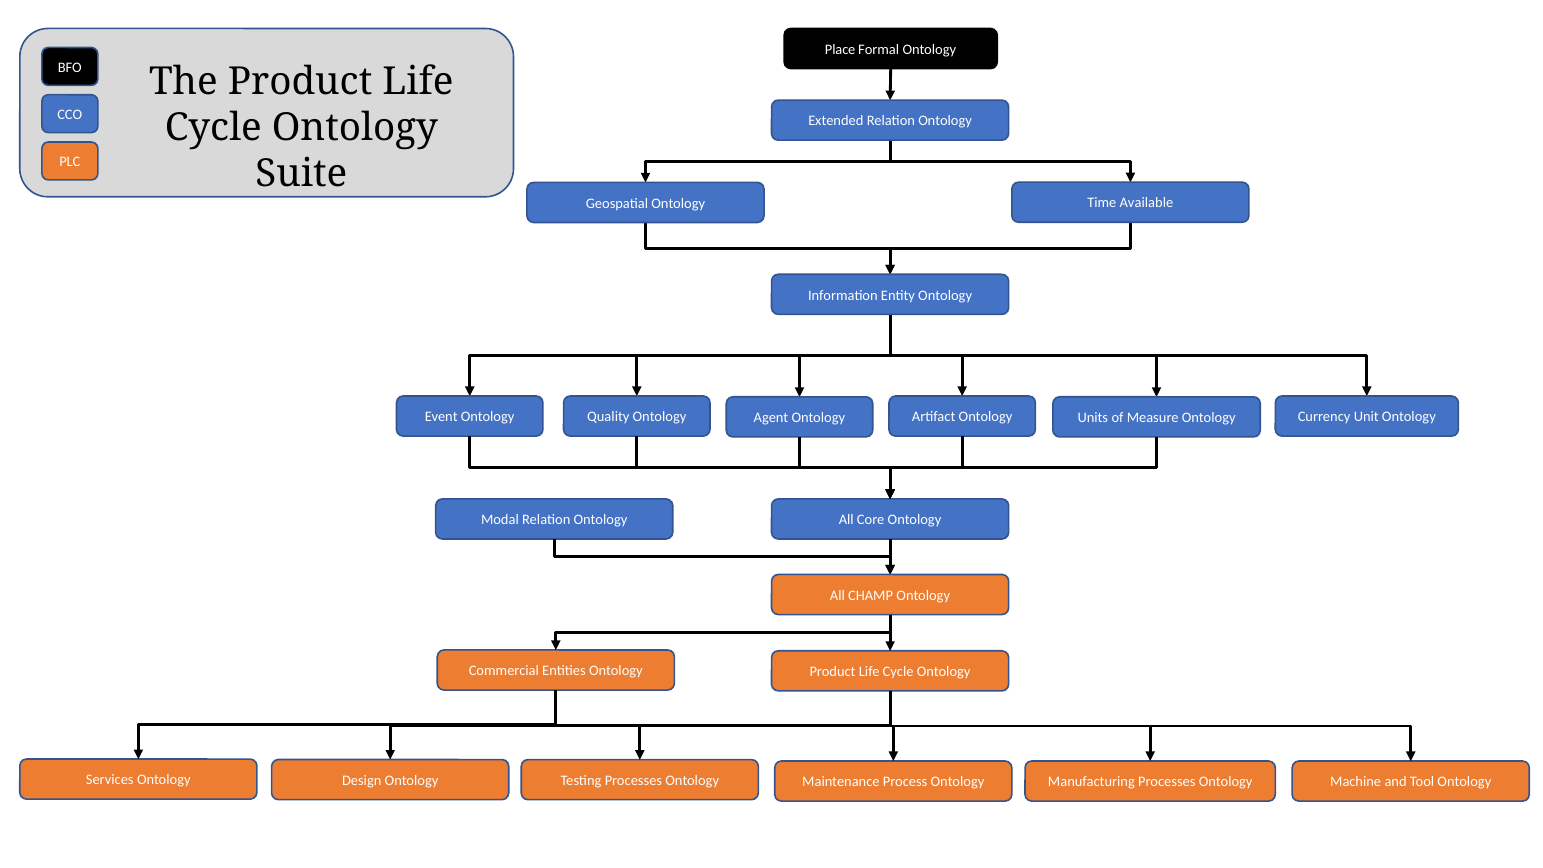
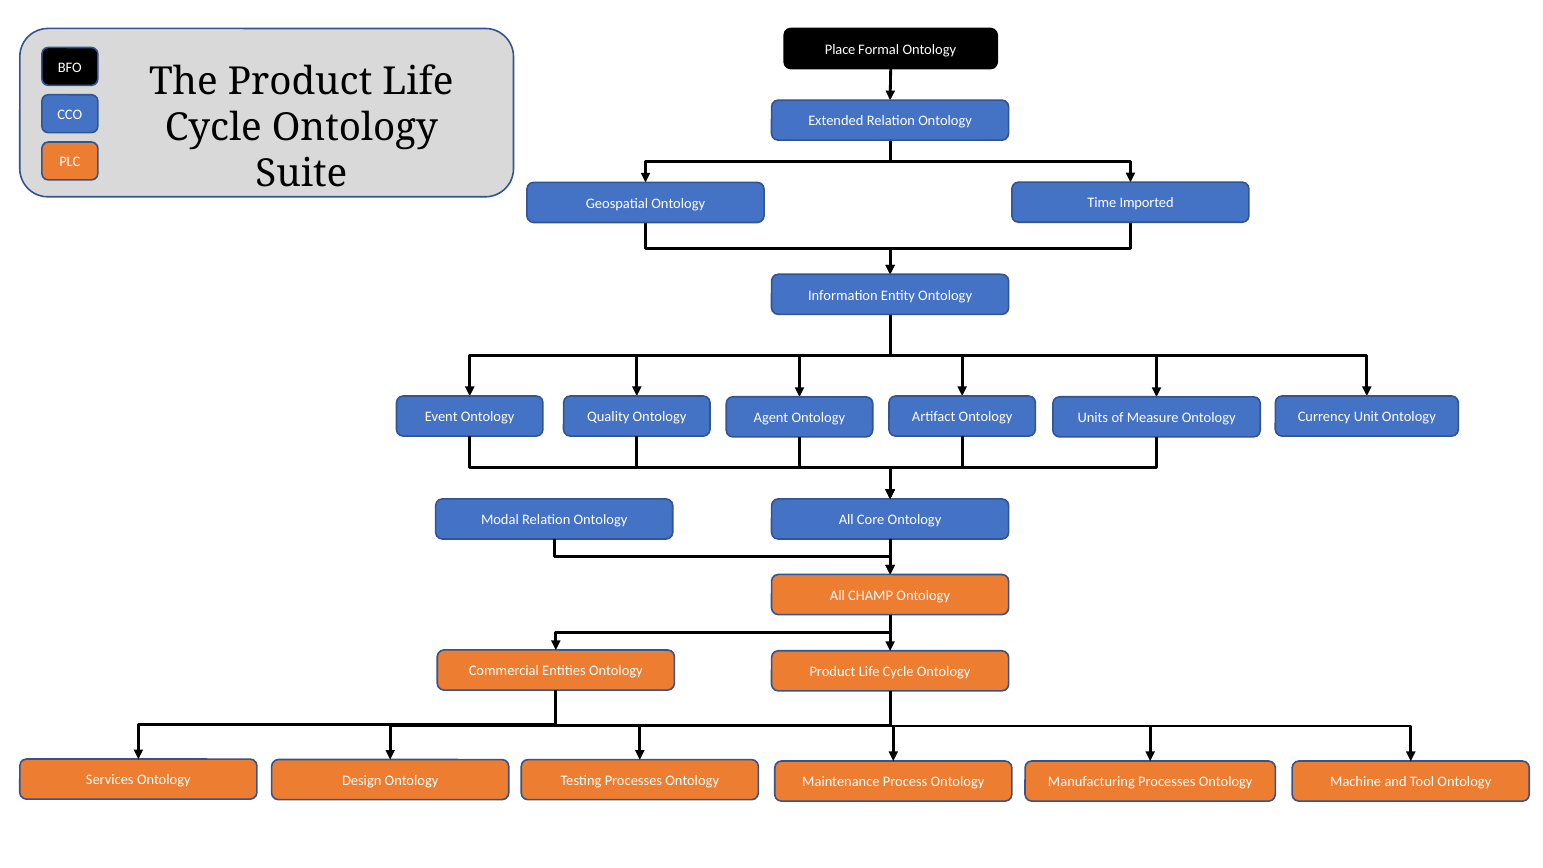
Available: Available -> Imported (1147, 203)
